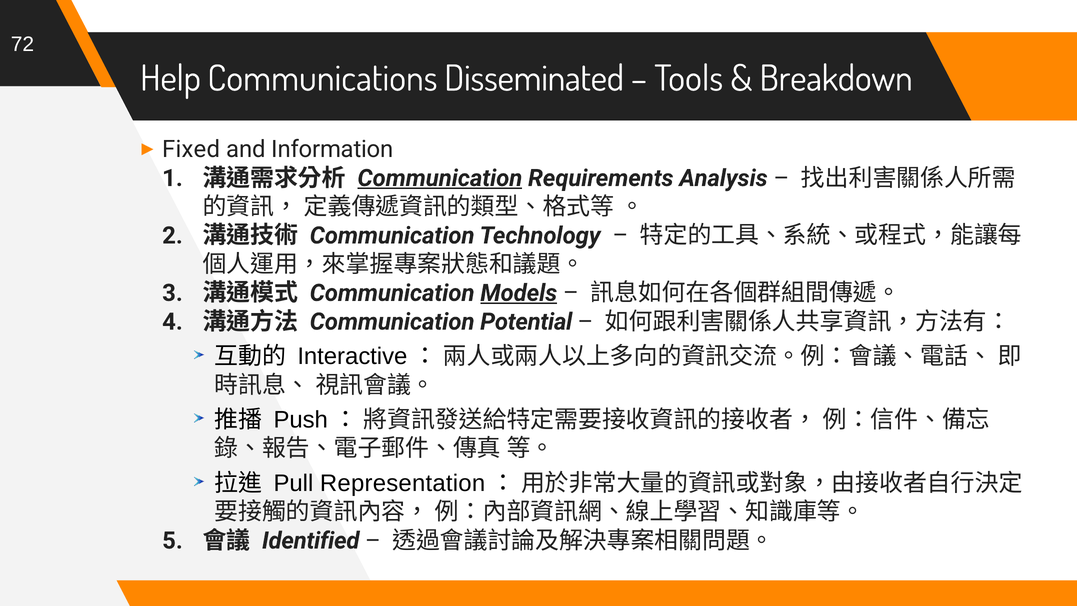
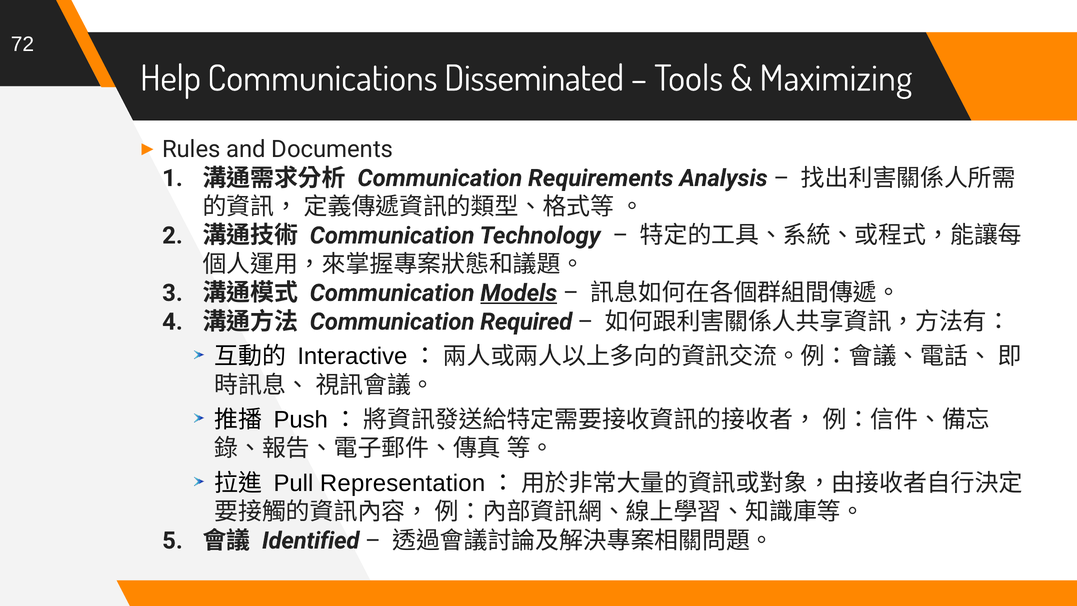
Breakdown: Breakdown -> Maximizing (836, 79)
Fixed: Fixed -> Rules (191, 149)
Information: Information -> Documents (332, 149)
Communication underline: present -> none (440, 178)
Potential: Potential -> Required (526, 322)
